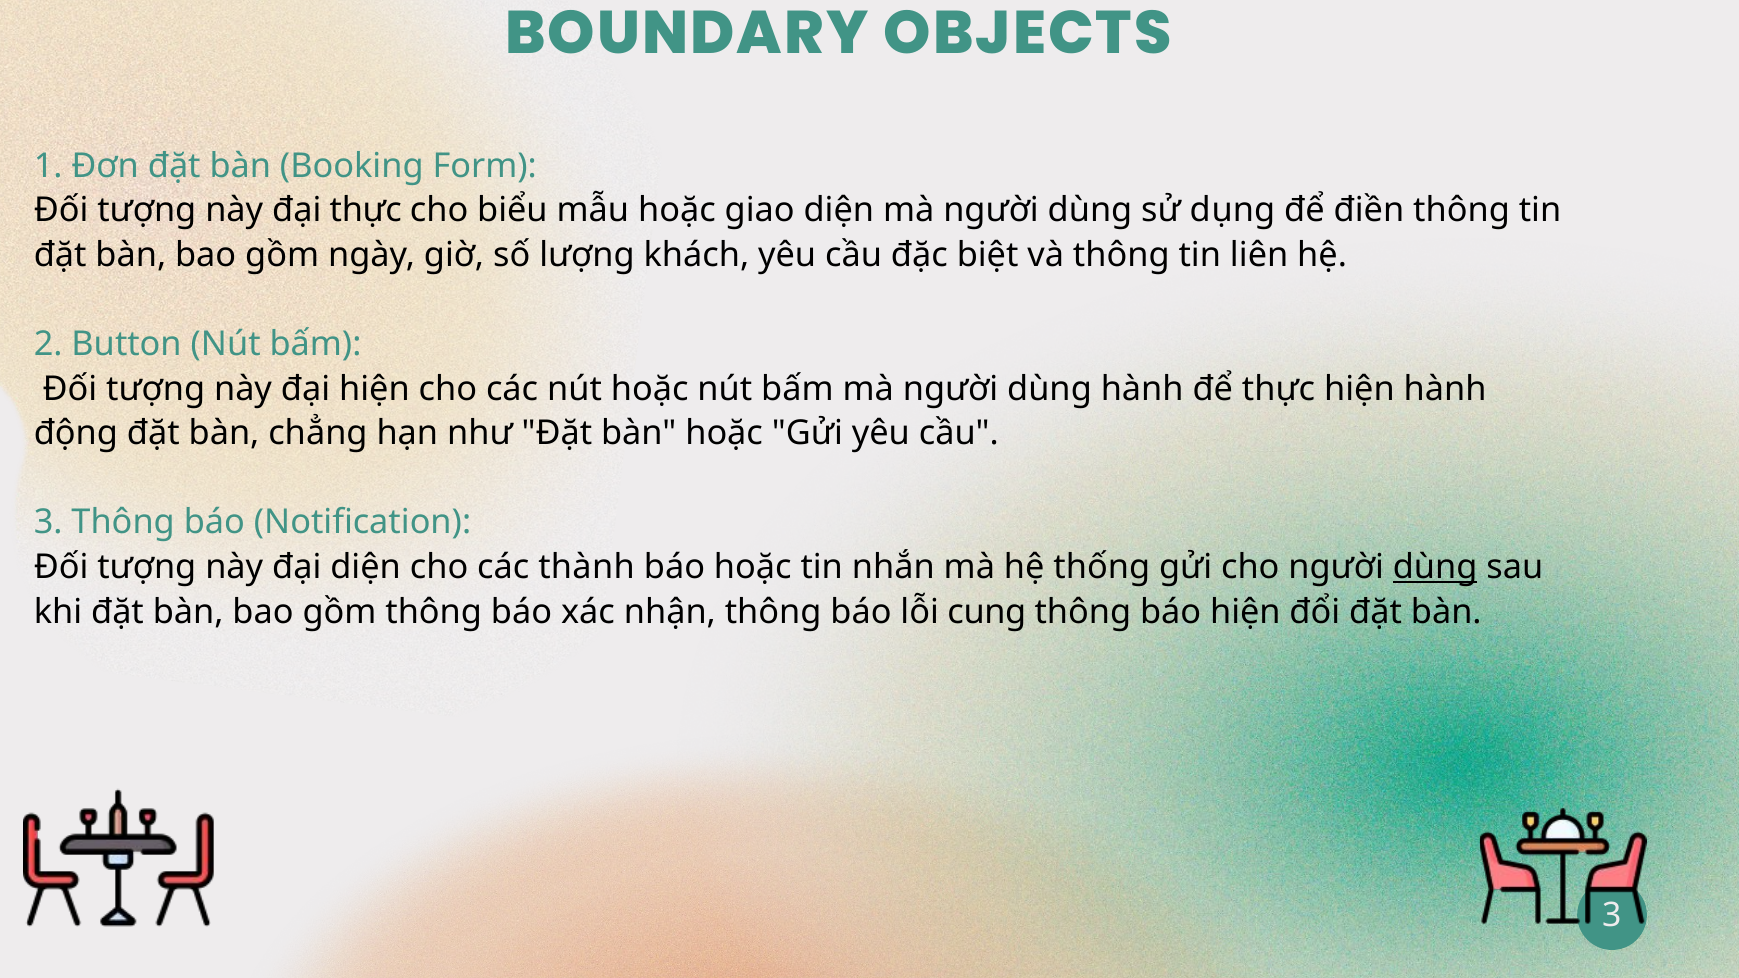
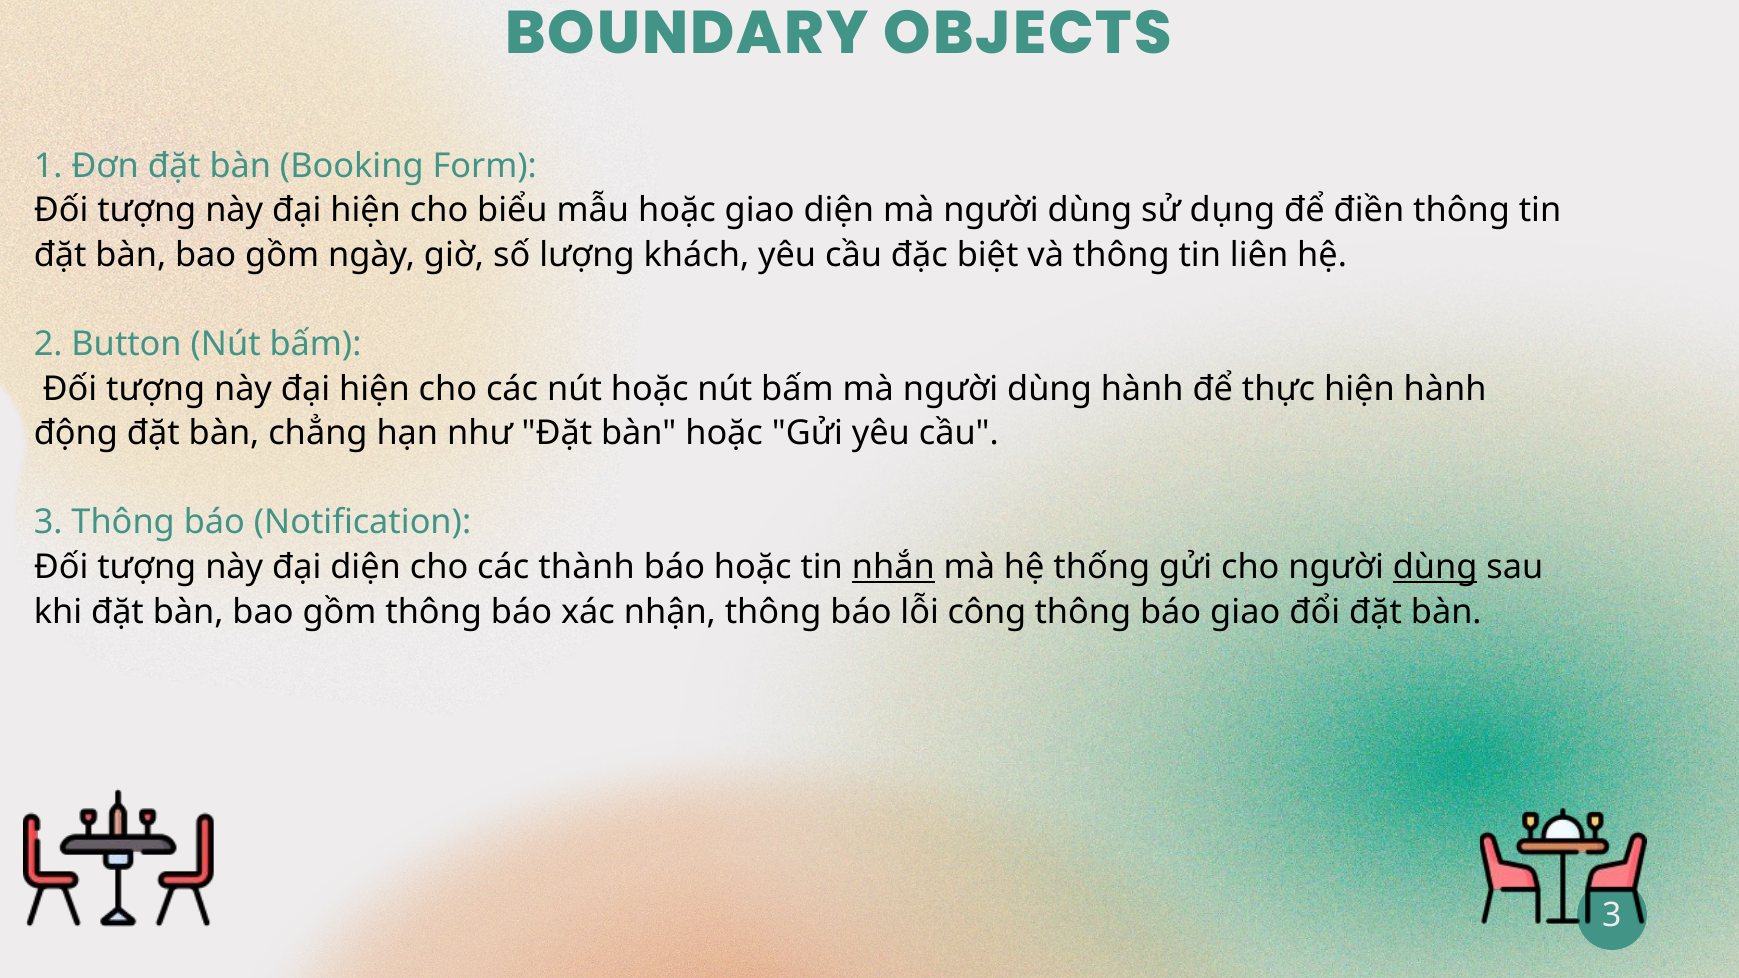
thực: thực -> hiện (366, 211)
nhắn underline: none -> present (893, 567)
cung: cung -> công (987, 612)
báo hiện: hiện -> giao (1245, 612)
